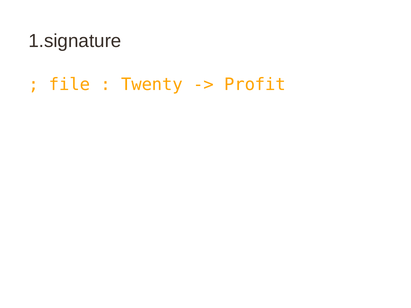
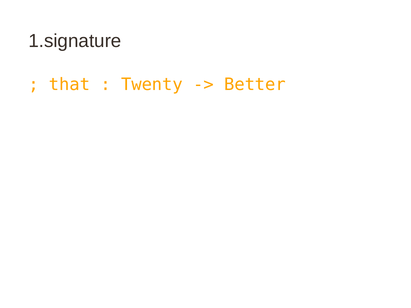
file: file -> that (70, 85)
Profit: Profit -> Better (255, 85)
